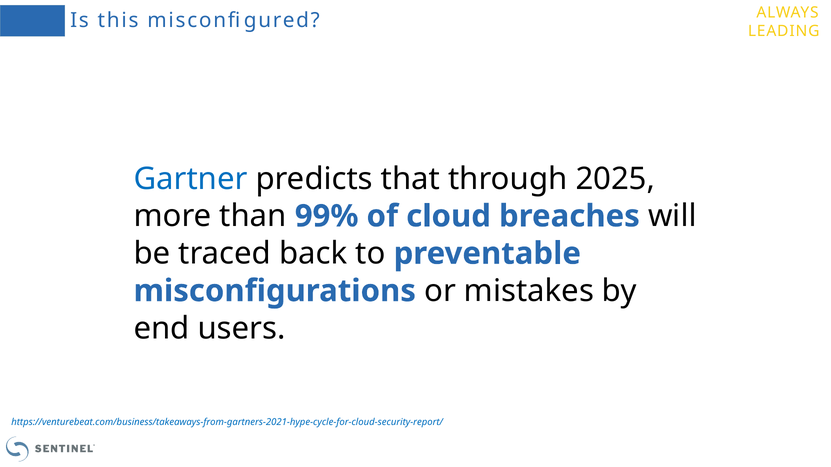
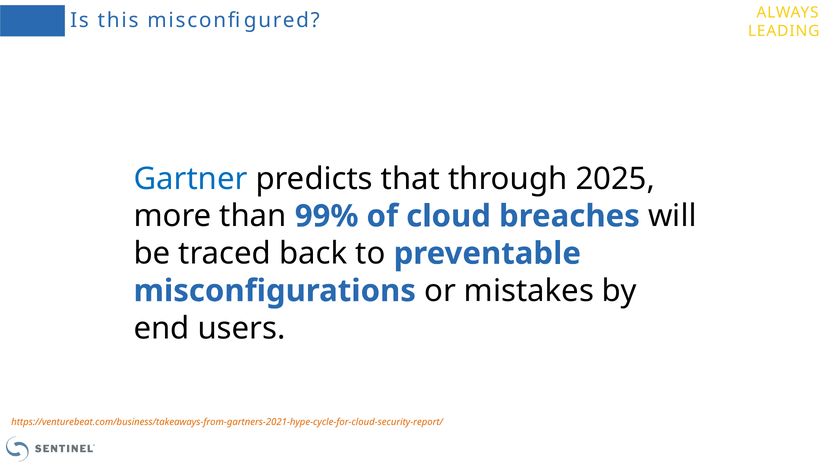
https://venturebeat.com/business/takeaways-from-gartners-2021-hype-cycle-for-cloud-security-report/ colour: blue -> orange (227, 423)
